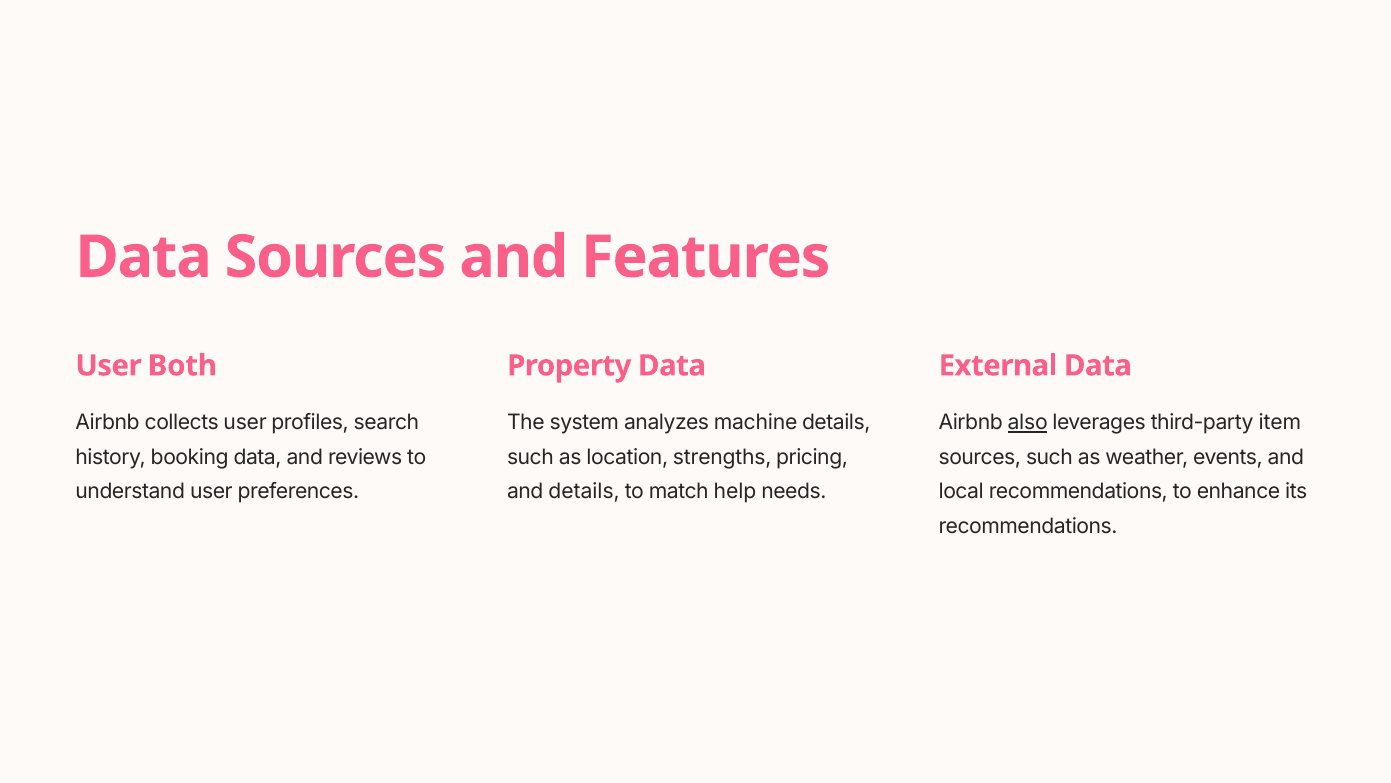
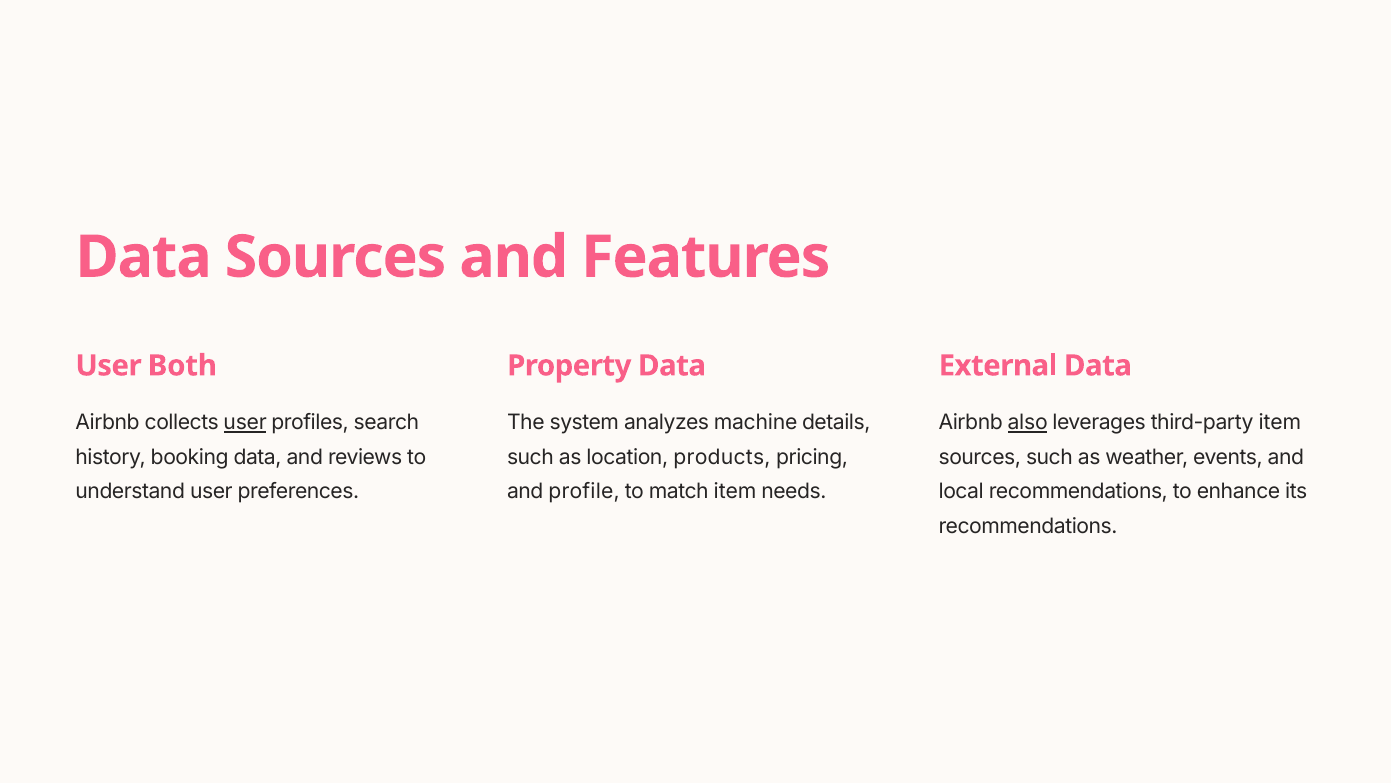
user underline: none -> present (245, 423)
strengths: strengths -> products (722, 457)
and details: details -> profile (584, 491)
match help: help -> item (735, 491)
